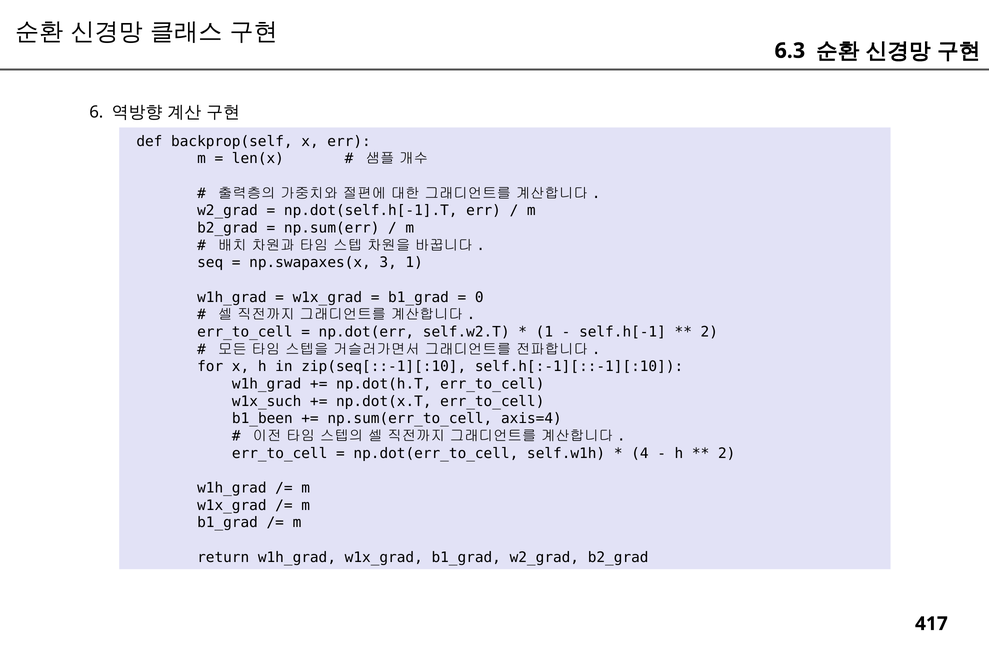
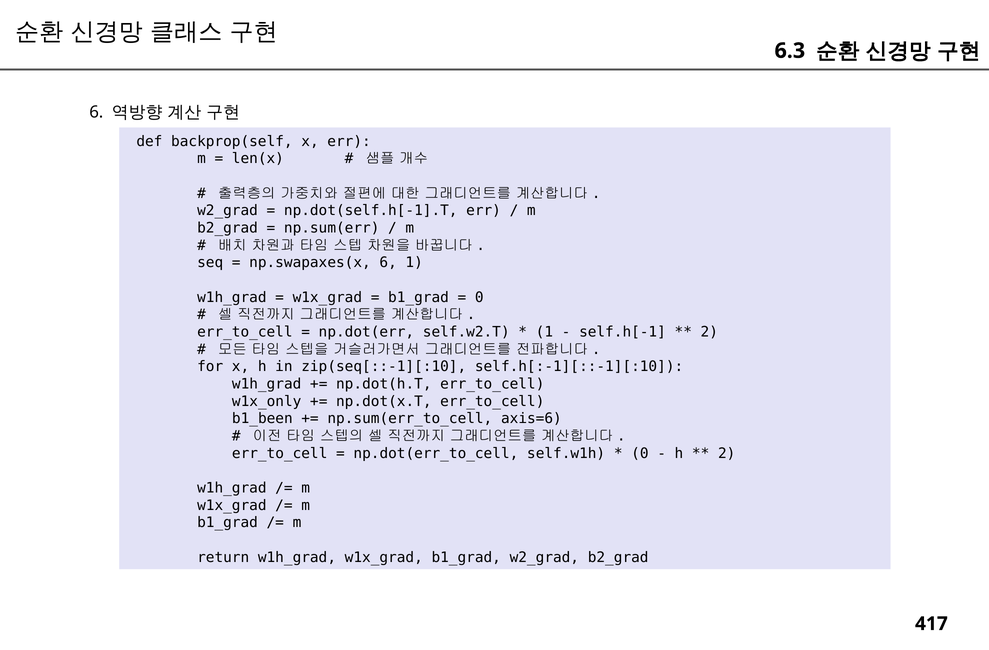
np.swapaxes(x 3: 3 -> 6 (388, 263)
w1x_such: w1x_such -> w1x_only (267, 401)
axis=4: axis=4 -> axis=6 (531, 418)
4: 4 -> 0 (640, 453)
